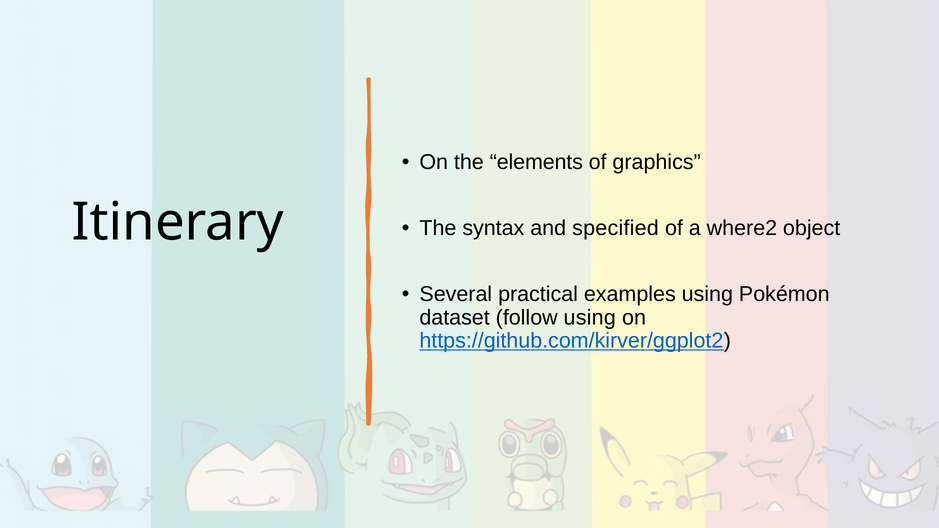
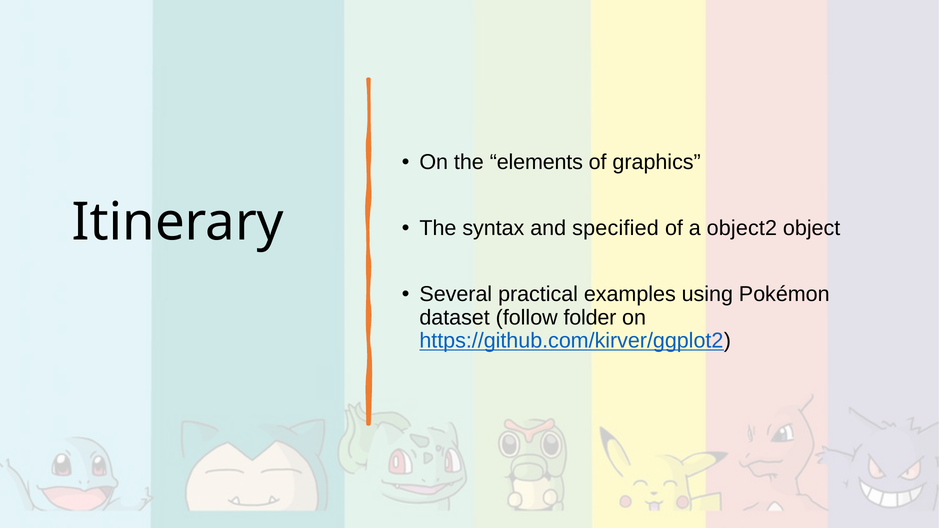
where2: where2 -> object2 (742, 228)
follow using: using -> folder (590, 318)
